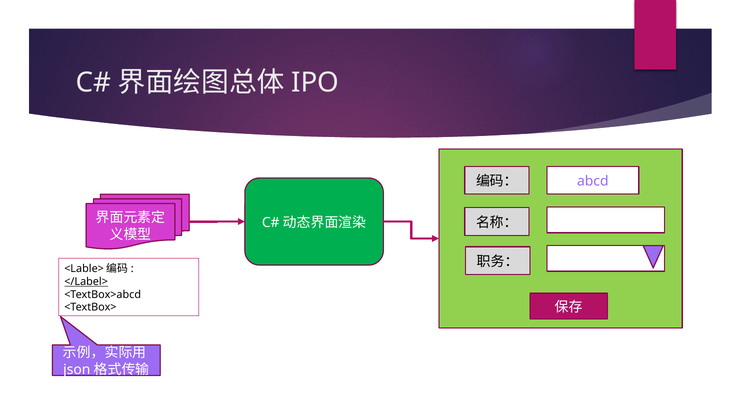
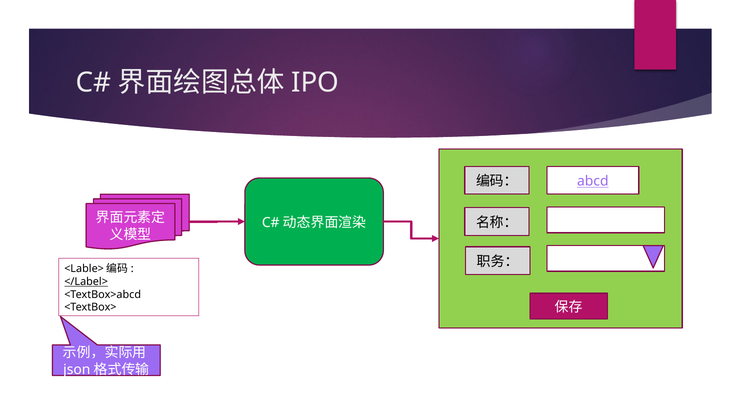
abcd underline: none -> present (593, 181)
